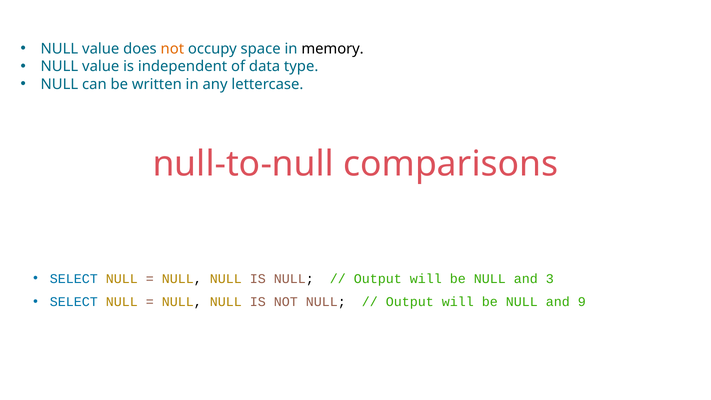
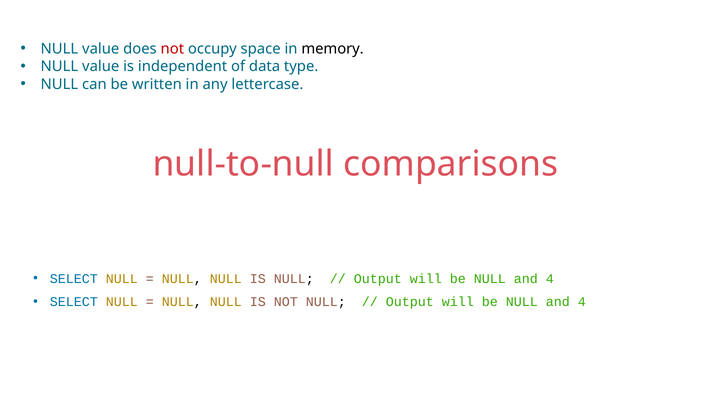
not colour: orange -> red (172, 49)
3: 3 -> 4 (550, 279)
9: 9 -> 4 (582, 302)
